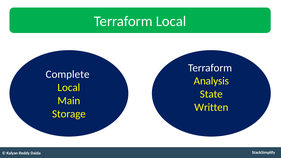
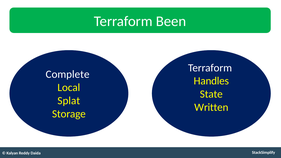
Terraform Local: Local -> Been (171, 21)
Analysis: Analysis -> Handles (211, 81)
Main: Main -> Splat (69, 101)
